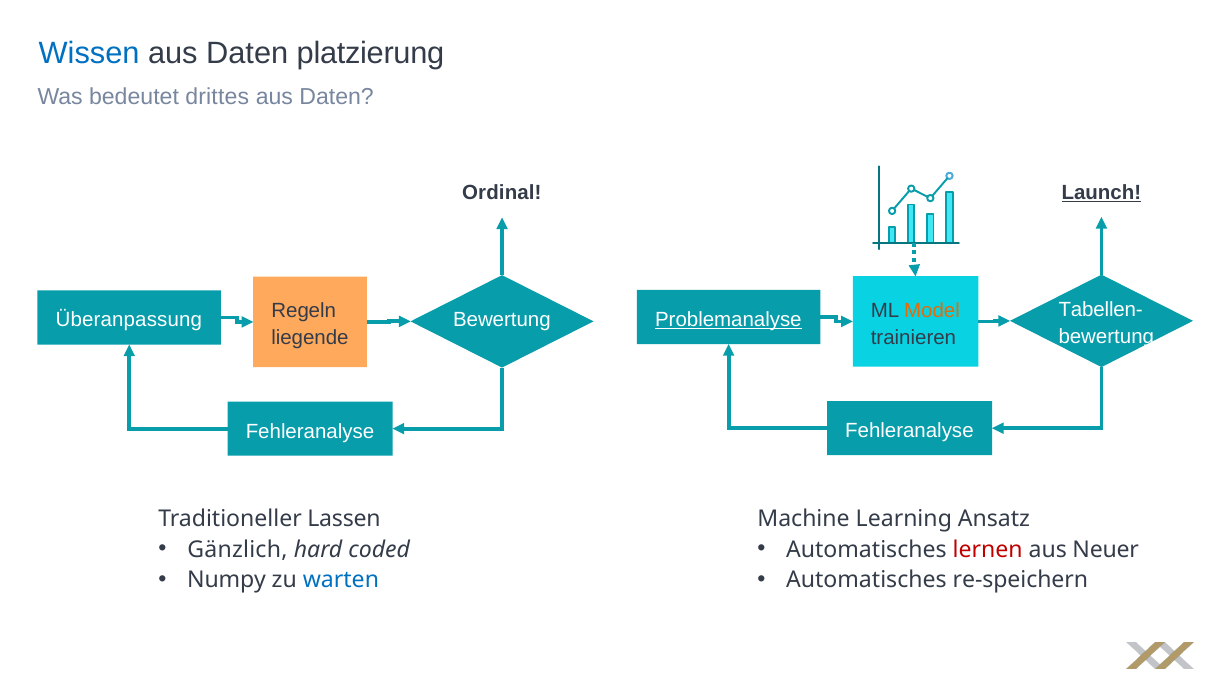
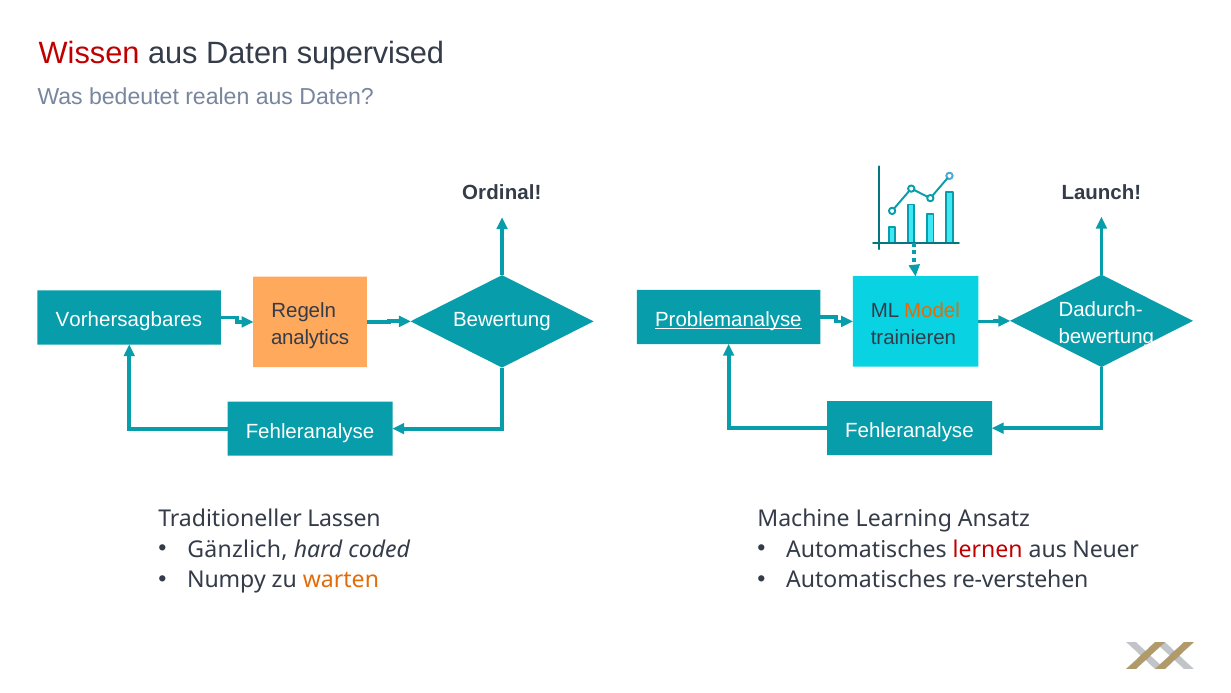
Wissen colour: blue -> red (89, 54)
platzierung: platzierung -> supervised (370, 54)
drittes: drittes -> realen (217, 97)
Launch underline: present -> none (1101, 192)
Tabellen-: Tabellen- -> Dadurch- (1101, 309)
Überanpassung: Überanpassung -> Vorhersagbares (129, 320)
liegende: liegende -> analytics (310, 338)
warten colour: blue -> orange (341, 579)
re-speichern: re-speichern -> re-verstehen (1020, 579)
